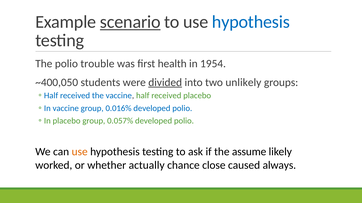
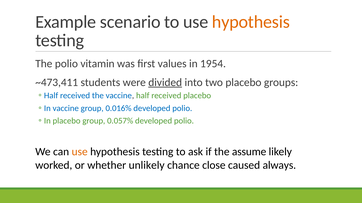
scenario underline: present -> none (130, 22)
hypothesis colour: blue -> orange (251, 22)
trouble: trouble -> vitamin (98, 64)
health: health -> values (172, 64)
~400,050: ~400,050 -> ~473,411 (57, 83)
two unlikely: unlikely -> placebo (243, 83)
actually: actually -> unlikely (147, 166)
